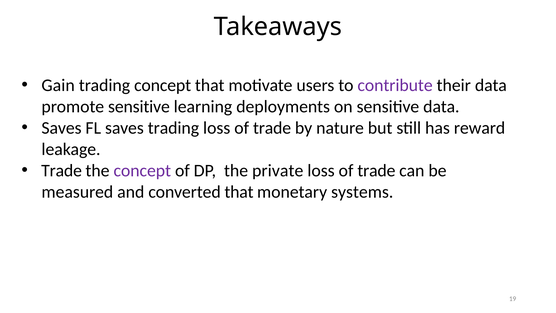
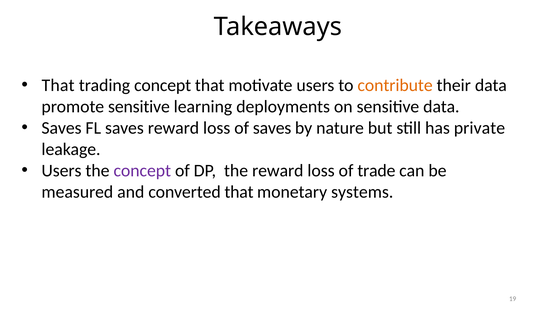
Gain: Gain -> That (58, 85)
contribute colour: purple -> orange (395, 85)
saves trading: trading -> reward (173, 128)
trade: trade -> saves (272, 128)
reward: reward -> private (479, 128)
Trade: Trade -> Users (61, 170)
the private: private -> reward (278, 170)
